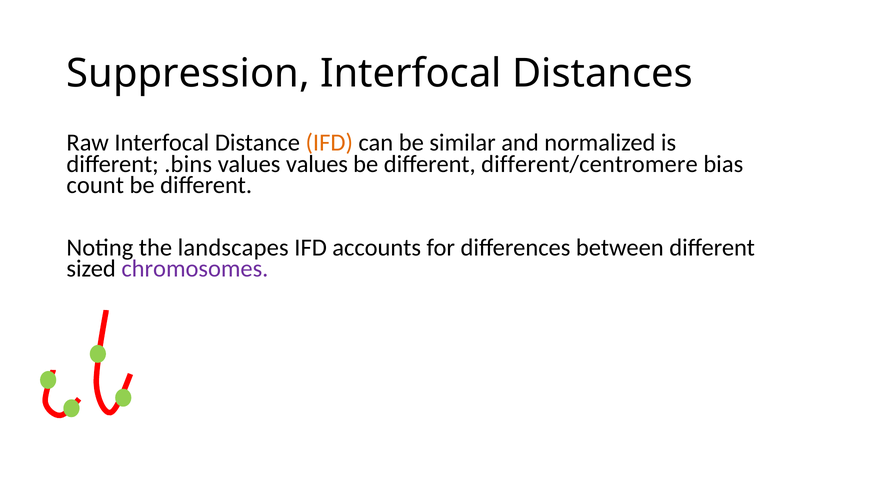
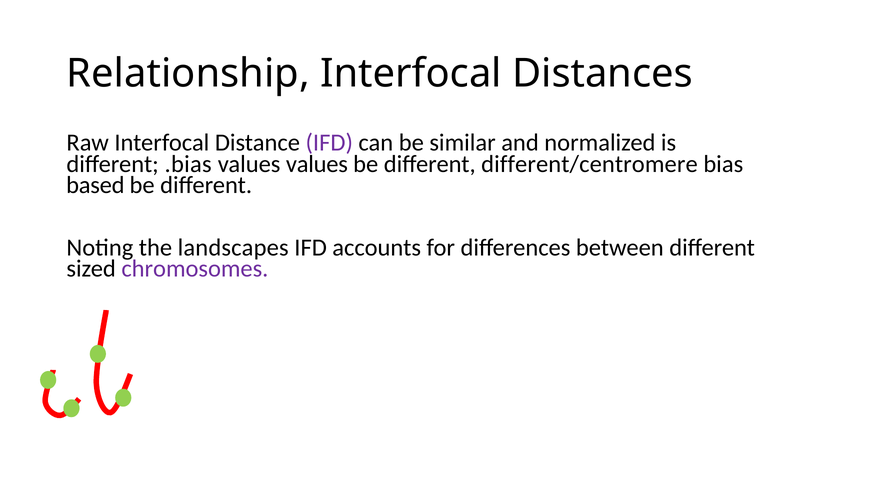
Suppression: Suppression -> Relationship (188, 73)
IFD colour: orange -> purple (329, 143)
.bins: .bins -> .bias (188, 164)
count: count -> based (95, 185)
